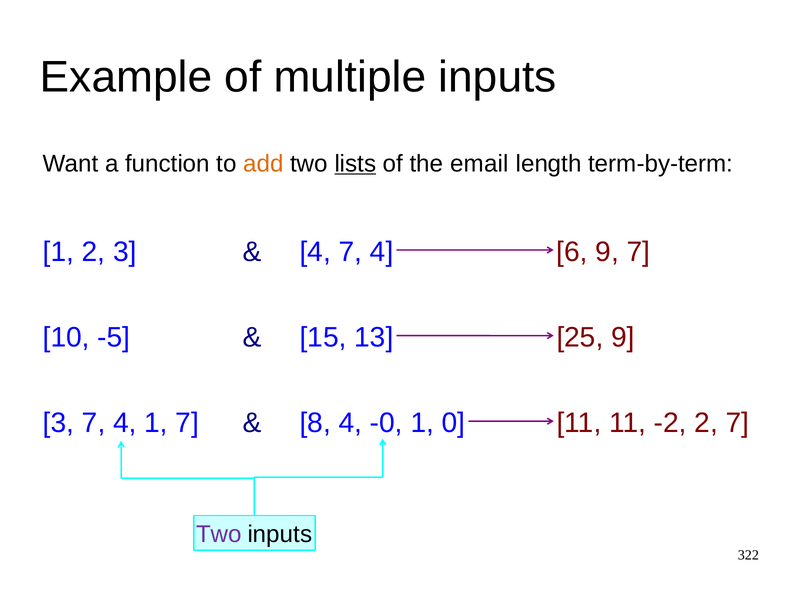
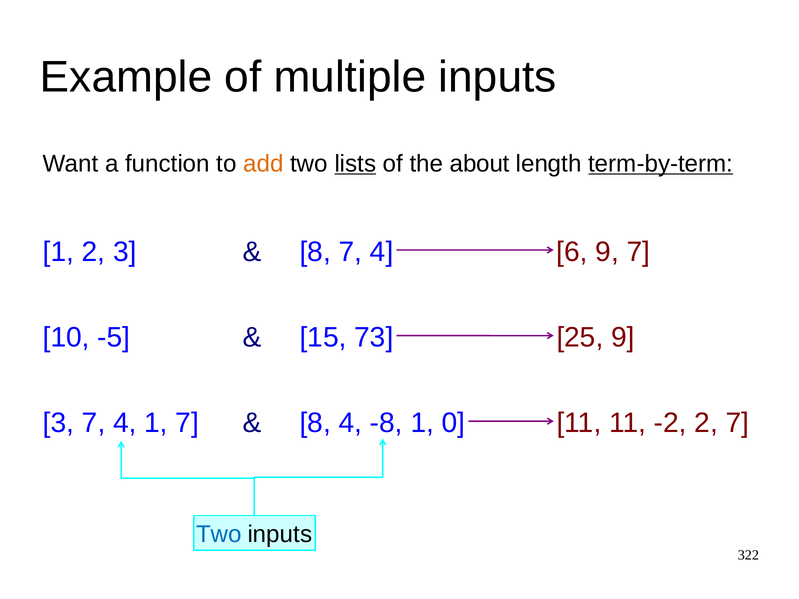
email: email -> about (480, 164)
term-by-term underline: none -> present (661, 164)
3 4: 4 -> 8 (315, 252)
13: 13 -> 73 (374, 338)
-0: -0 -> -8 (386, 423)
Two colour: purple -> blue (219, 535)
